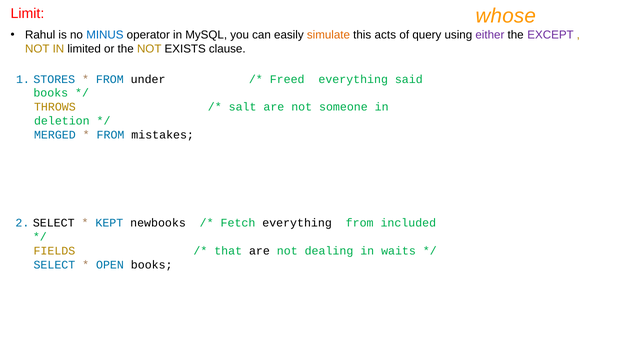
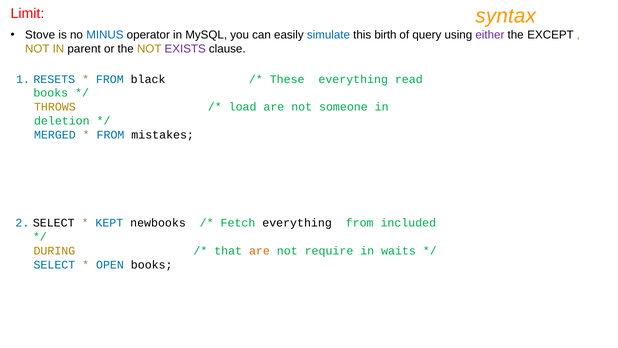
whose: whose -> syntax (506, 16)
Rahul: Rahul -> Stove (40, 35)
simulate colour: orange -> blue (328, 35)
acts: acts -> birth (385, 35)
EXCEPT colour: purple -> black (551, 35)
limited: limited -> parent (84, 49)
EXISTS colour: black -> purple (185, 49)
STORES: STORES -> RESETS (54, 79)
under: under -> black (148, 79)
Freed: Freed -> These (287, 79)
said: said -> read (409, 79)
salt: salt -> load (243, 107)
FIELDS: FIELDS -> DURING (54, 251)
are colour: black -> orange (259, 251)
dealing: dealing -> require (329, 251)
